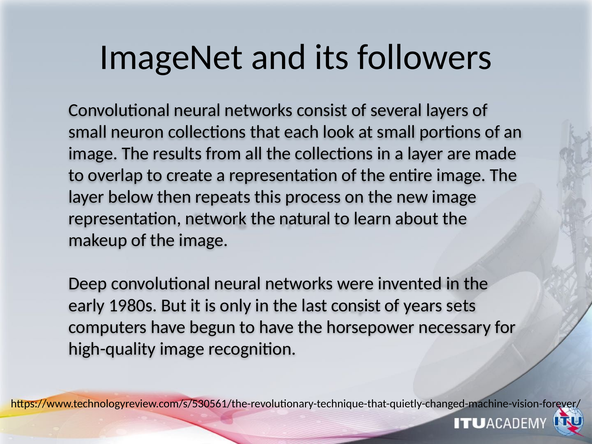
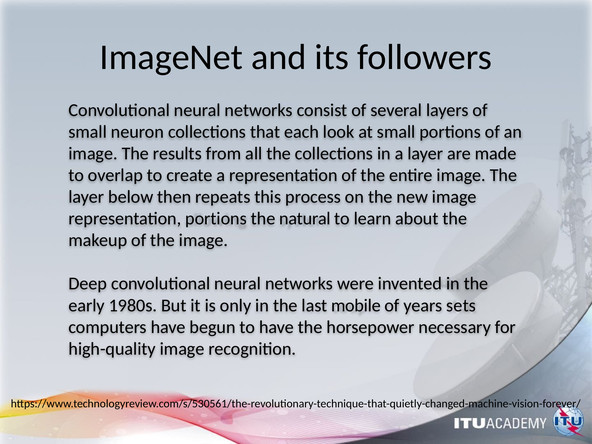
representation network: network -> portions (216, 219)
last consist: consist -> mobile (356, 305)
